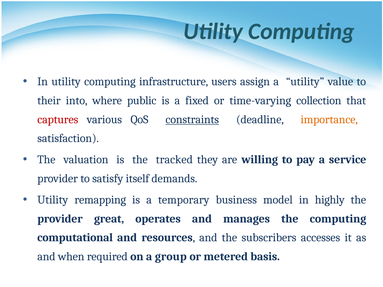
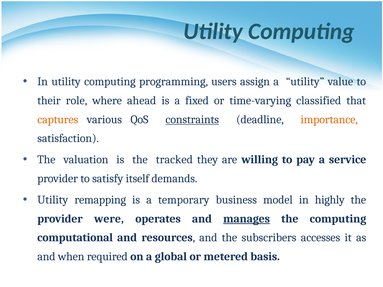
infrastructure: infrastructure -> programming (174, 82)
into: into -> role (77, 101)
public: public -> ahead (142, 101)
collection: collection -> classified (319, 101)
captures colour: red -> orange (58, 120)
great: great -> were (109, 219)
manages underline: none -> present (247, 219)
group: group -> global (171, 257)
